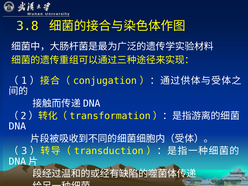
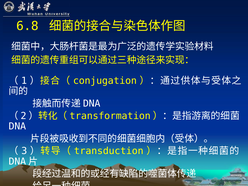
3.8: 3.8 -> 6.8 (27, 26)
